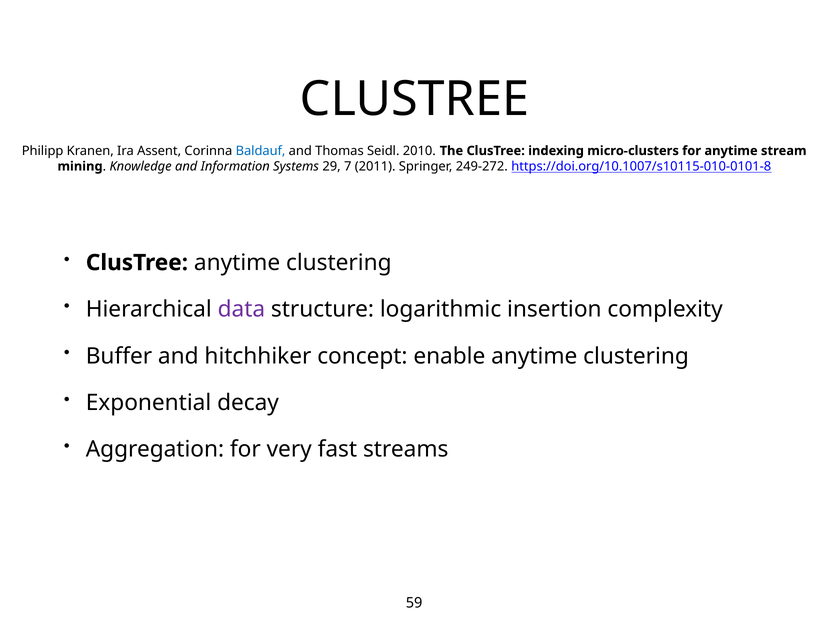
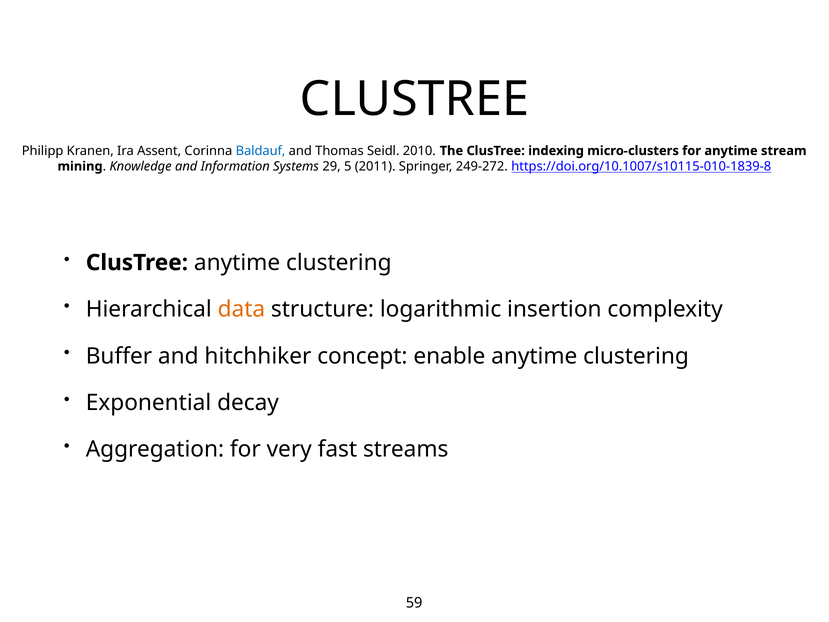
7: 7 -> 5 (348, 166)
https://doi.org/10.1007/s10115-010-0101-8: https://doi.org/10.1007/s10115-010-0101-8 -> https://doi.org/10.1007/s10115-010-1839-8 (641, 166)
data colour: purple -> orange (241, 309)
